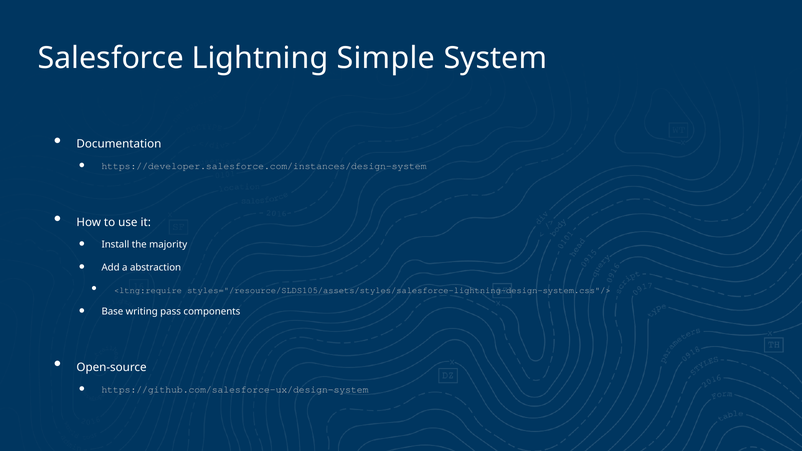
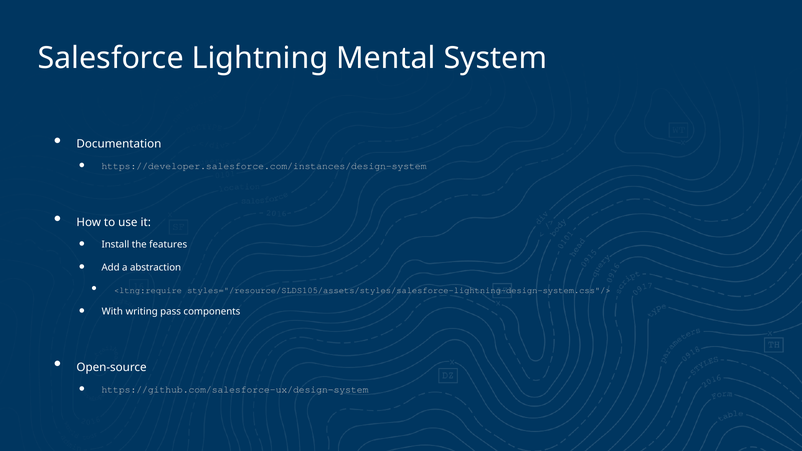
Simple: Simple -> Mental (386, 58)
majority: majority -> features (168, 245)
Base: Base -> With (112, 311)
